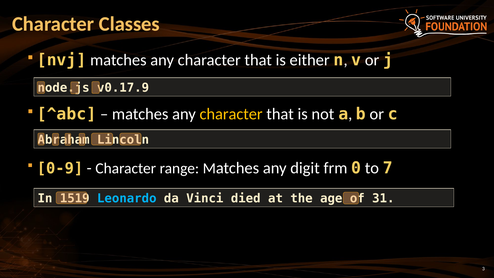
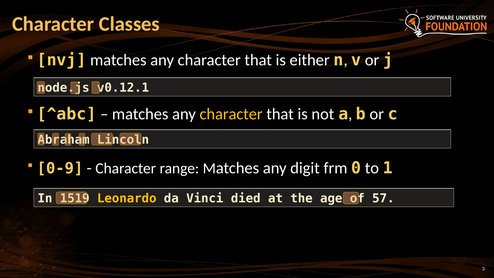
v0.17.9: v0.17.9 -> v0.12.1 (123, 88)
7: 7 -> 1 (388, 168)
Leonardo colour: light blue -> yellow (127, 198)
31: 31 -> 57 (383, 198)
